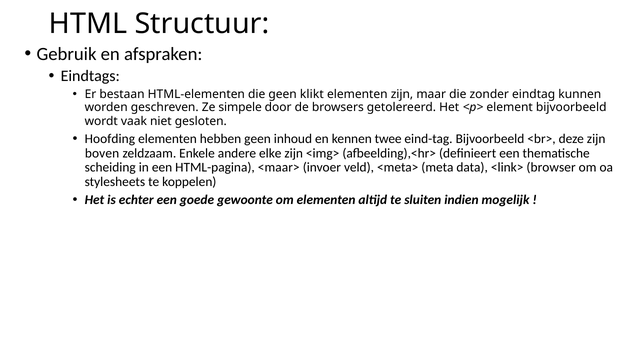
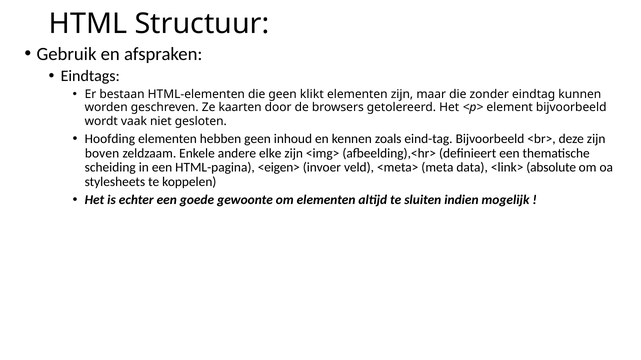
simpele: simpele -> kaarten (240, 107)
twee: twee -> zoals (388, 139)
<maar>: <maar> -> <eigen> (279, 168)
browser: browser -> absolute (551, 168)
